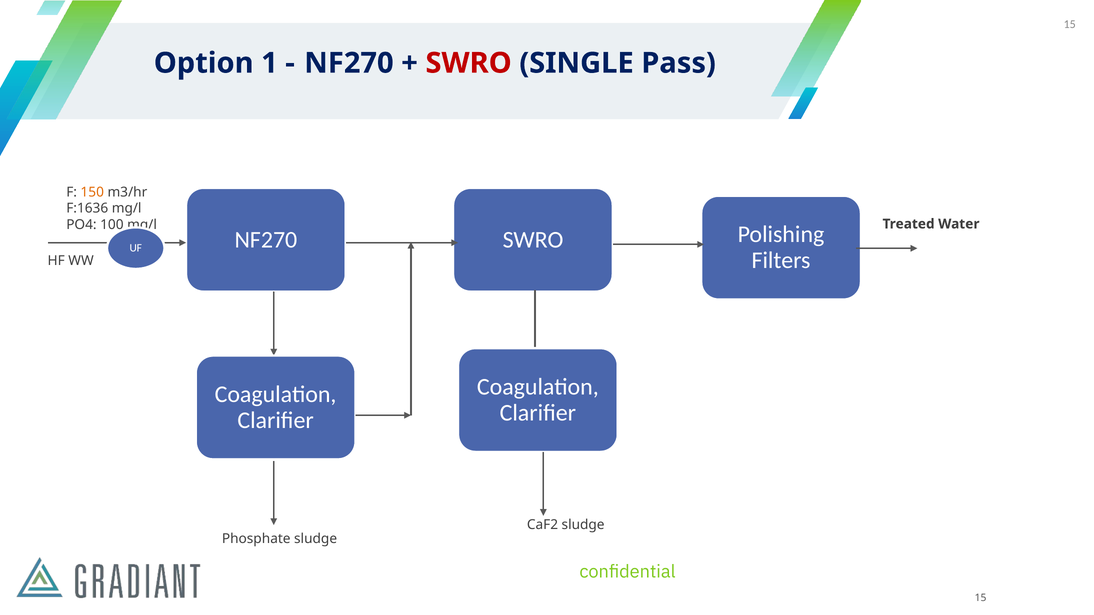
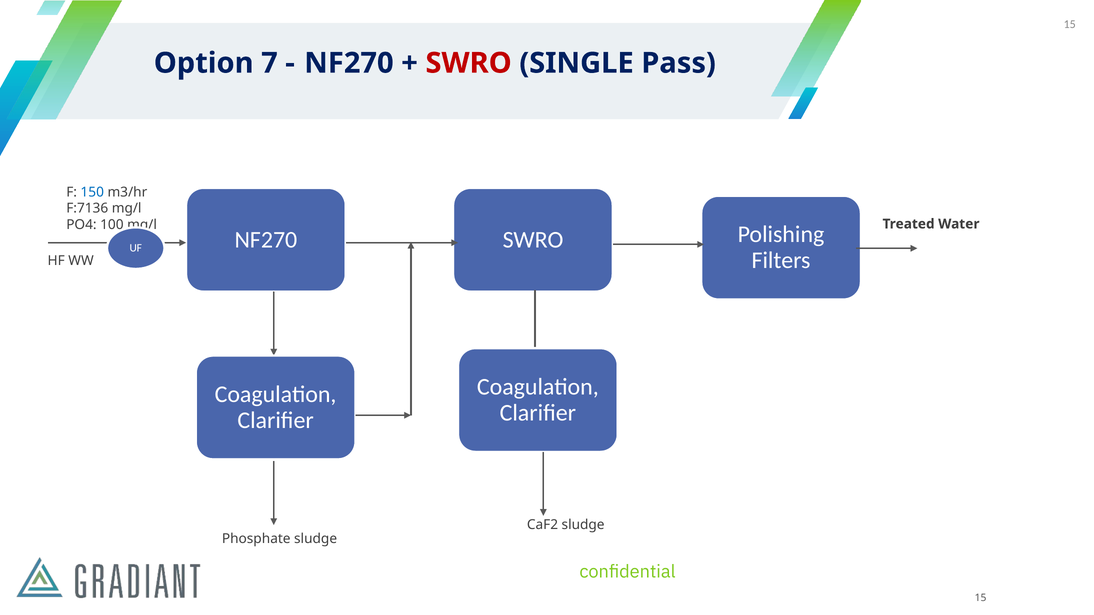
1: 1 -> 7 (269, 63)
150 colour: orange -> blue (92, 192)
F:1636: F:1636 -> F:7136 (87, 209)
